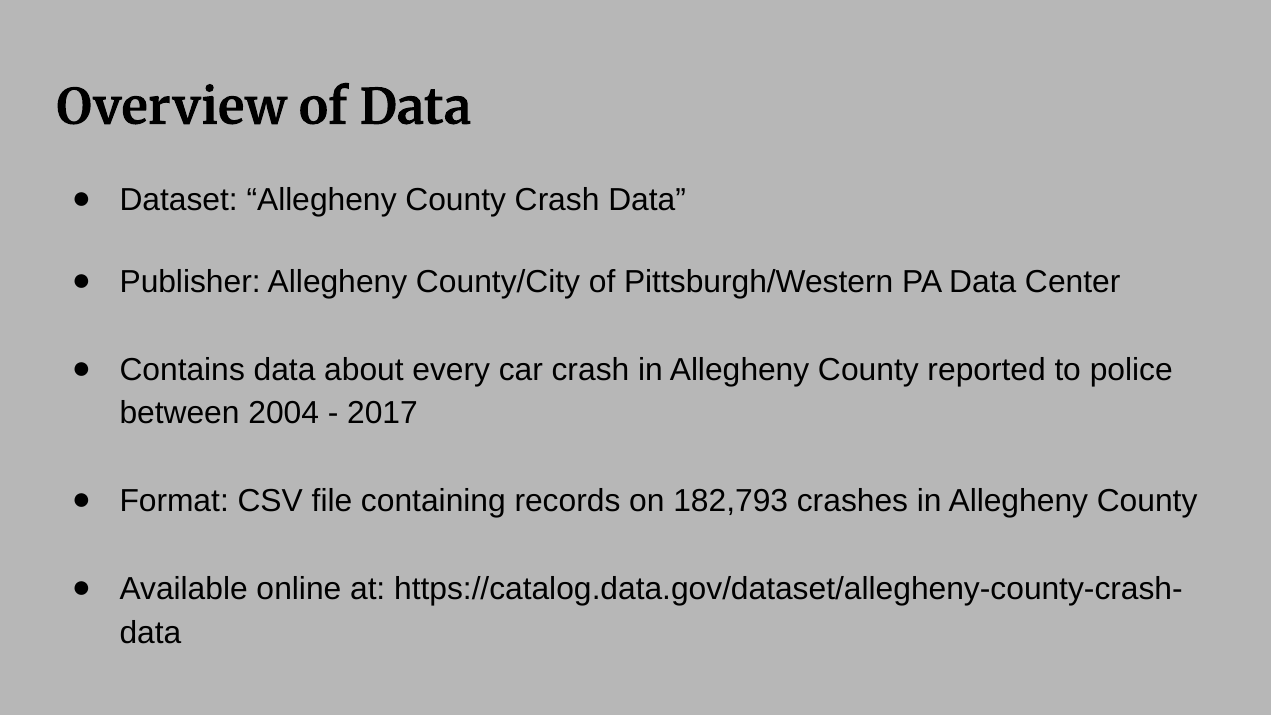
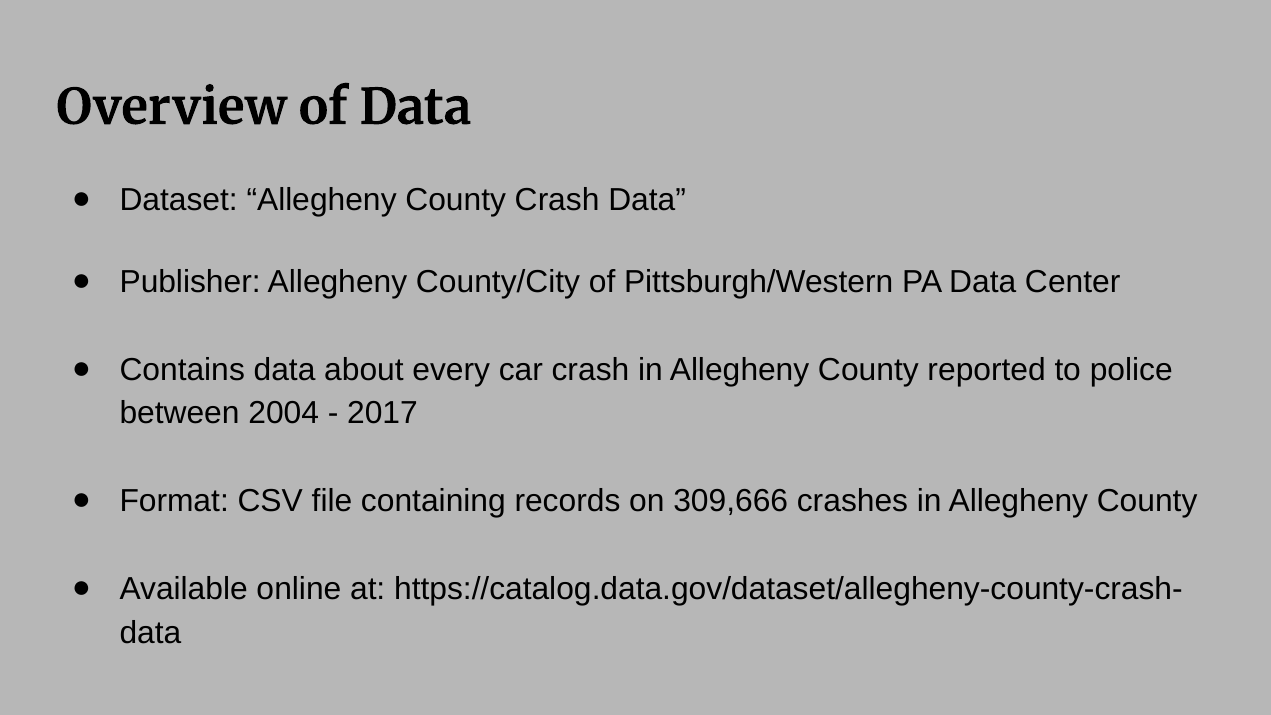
182,793: 182,793 -> 309,666 (731, 501)
